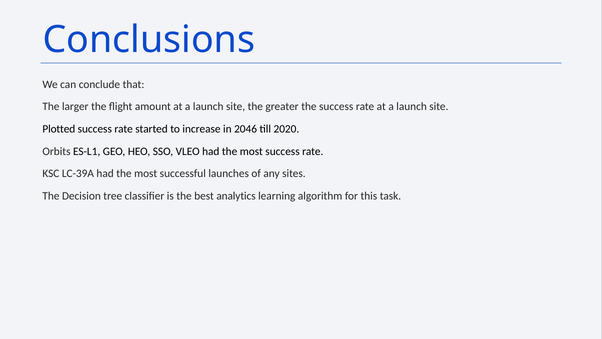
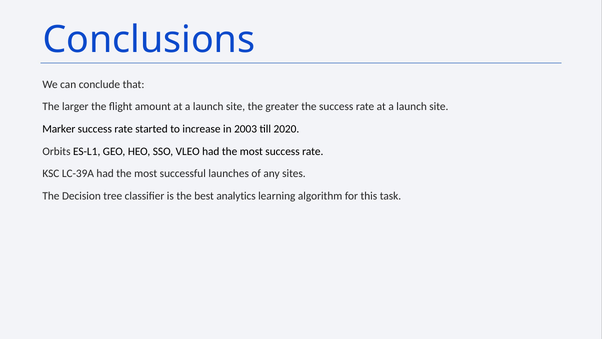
Plotted: Plotted -> Marker (59, 129)
2046: 2046 -> 2003 (246, 129)
